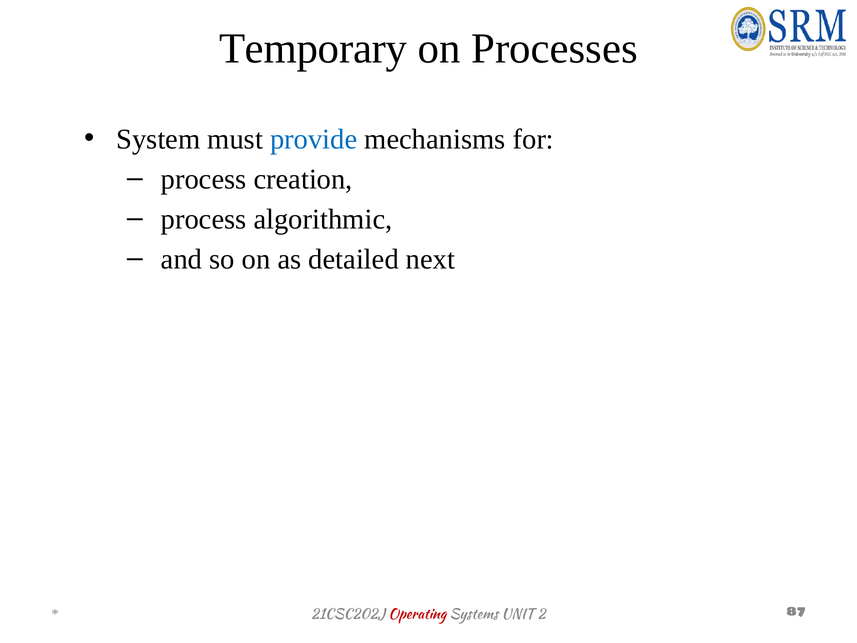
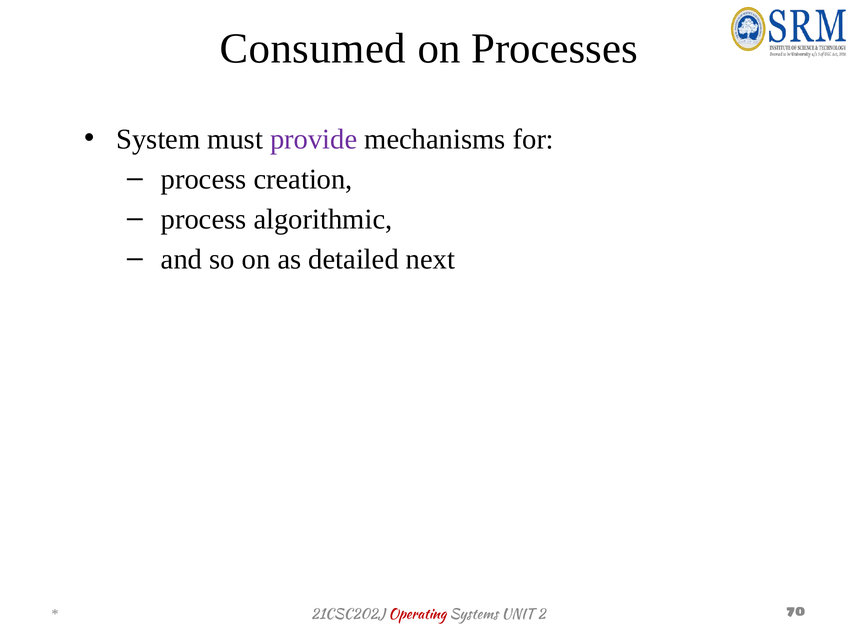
Temporary: Temporary -> Consumed (313, 49)
provide colour: blue -> purple (314, 139)
87: 87 -> 70 (796, 611)
